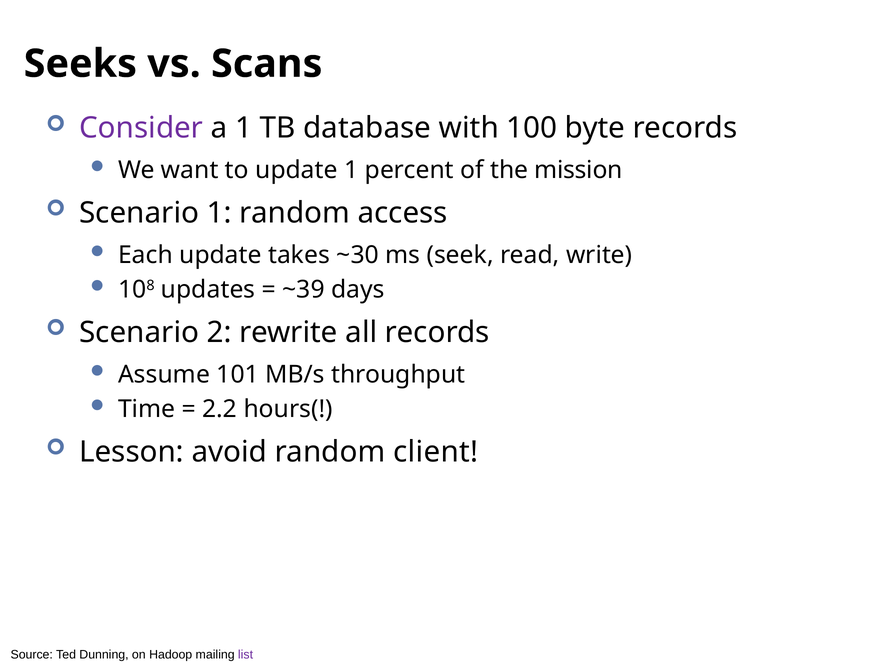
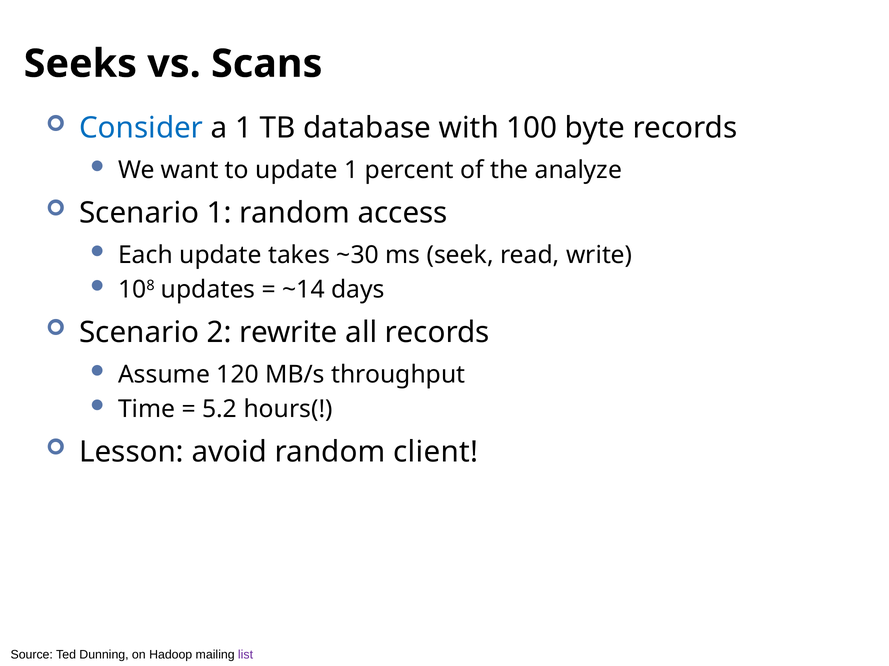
Consider colour: purple -> blue (141, 128)
mission: mission -> analyze (578, 170)
~39: ~39 -> ~14 (303, 290)
101: 101 -> 120 (238, 375)
2.2: 2.2 -> 5.2 (220, 409)
